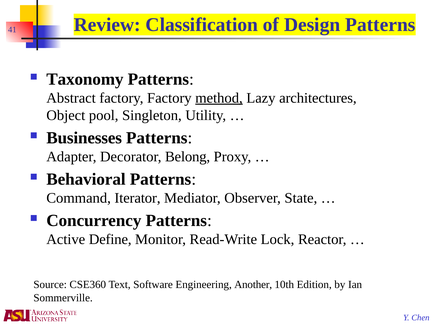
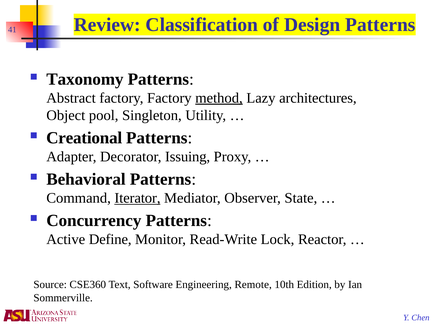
Businesses: Businesses -> Creational (84, 138)
Belong: Belong -> Issuing (188, 157)
Iterator underline: none -> present (137, 198)
Another: Another -> Remote (253, 285)
